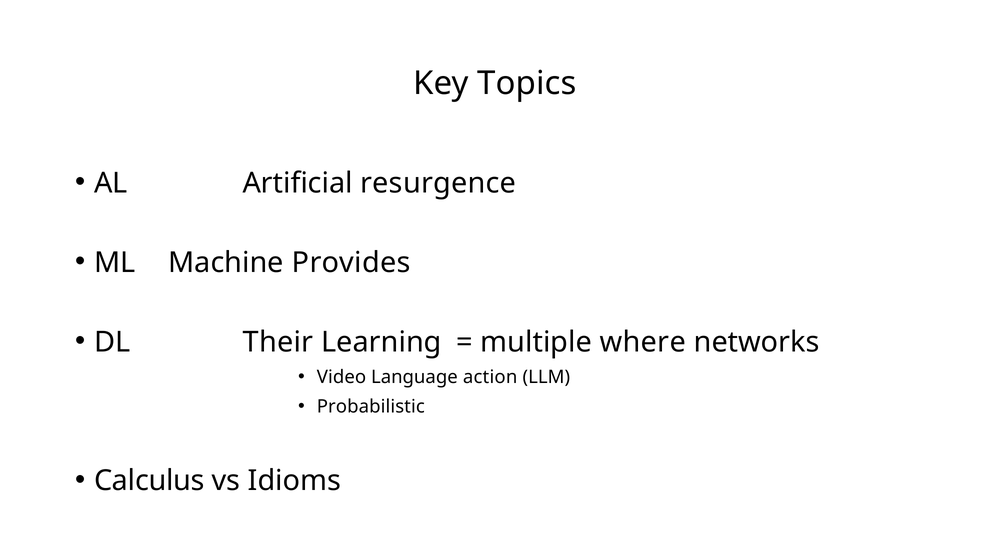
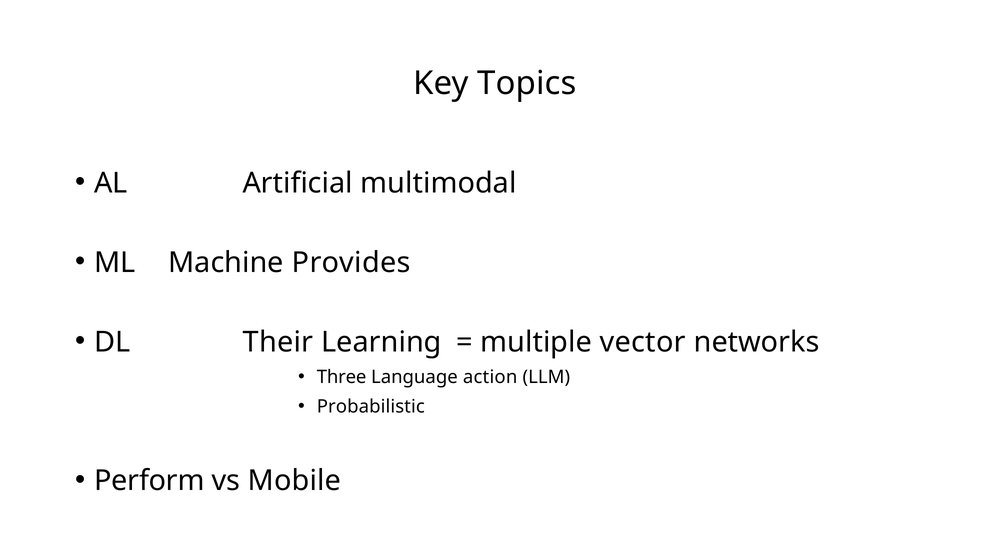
resurgence: resurgence -> multimodal (438, 183)
where: where -> vector (643, 342)
Video: Video -> Three (342, 377)
Calculus: Calculus -> Perform (149, 481)
Idioms: Idioms -> Mobile (294, 481)
